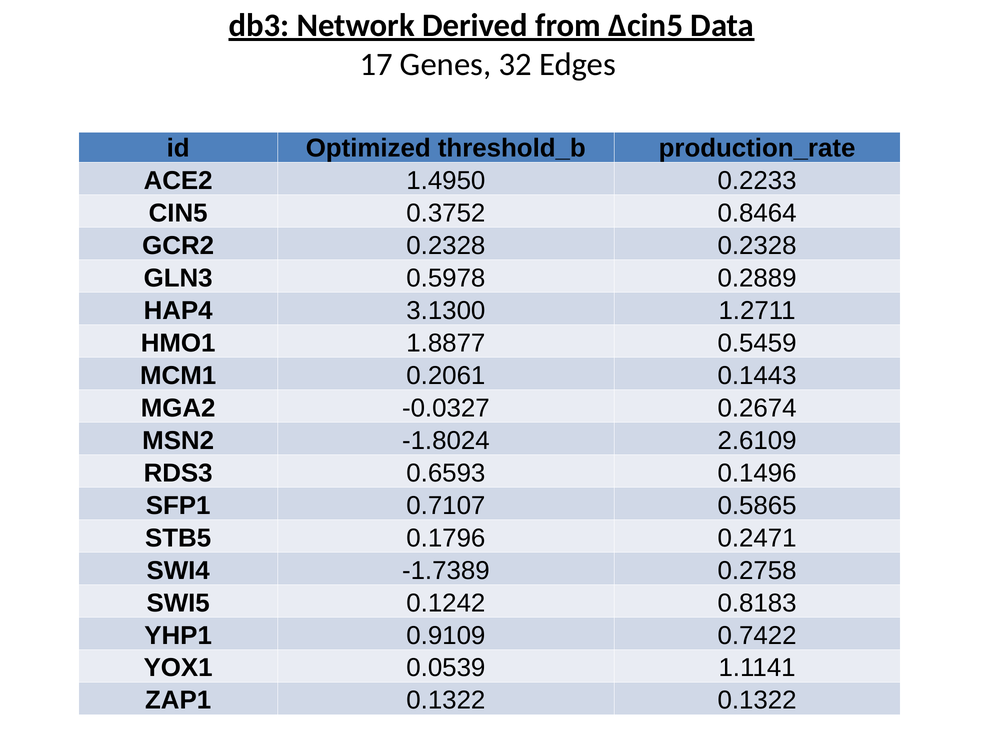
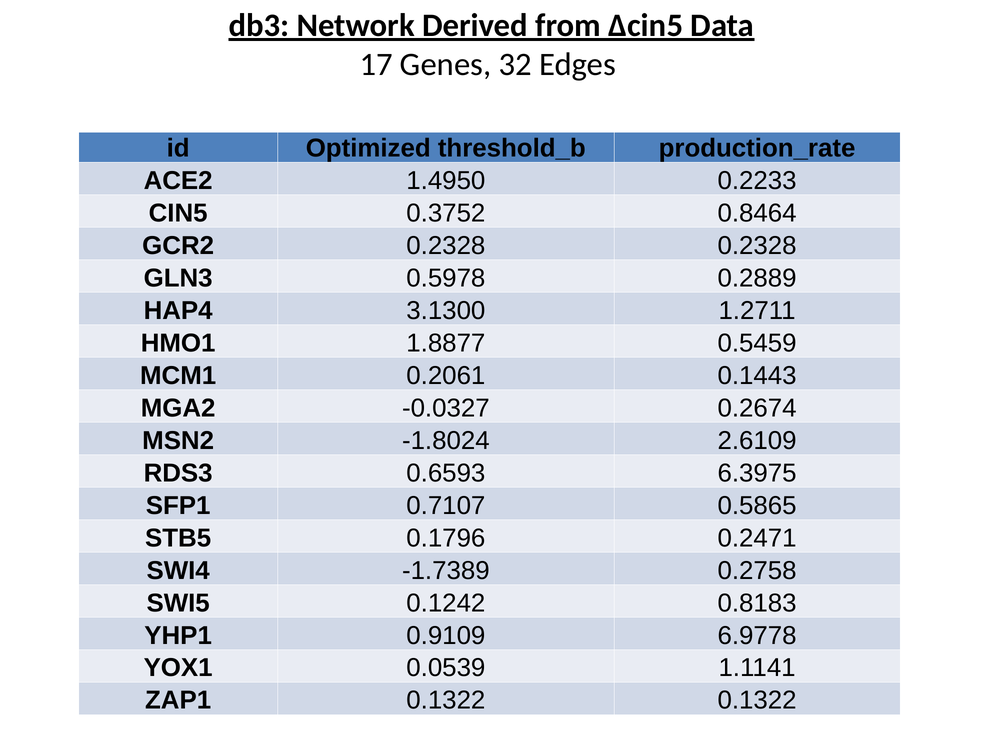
0.1496: 0.1496 -> 6.3975 (757, 473)
0.7422: 0.7422 -> 6.9778 (757, 636)
